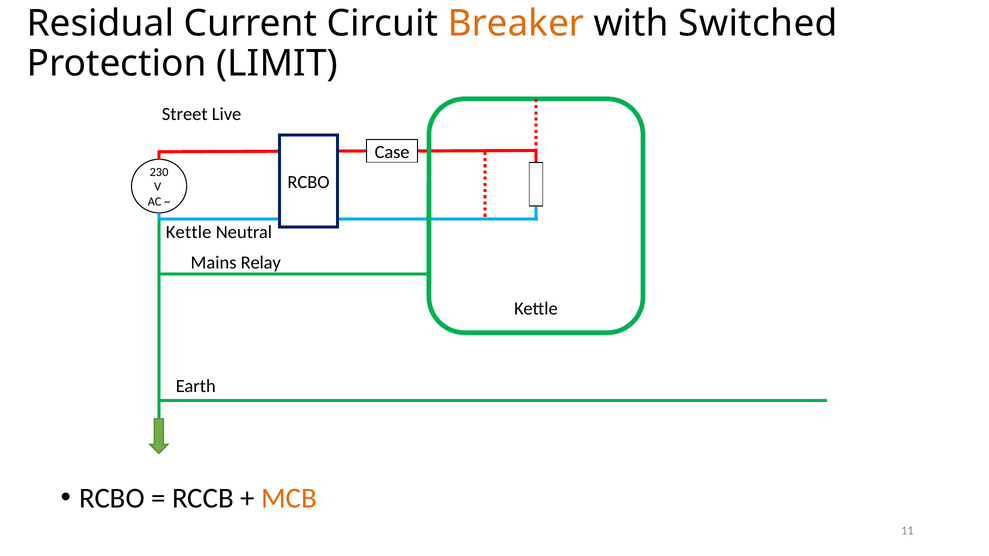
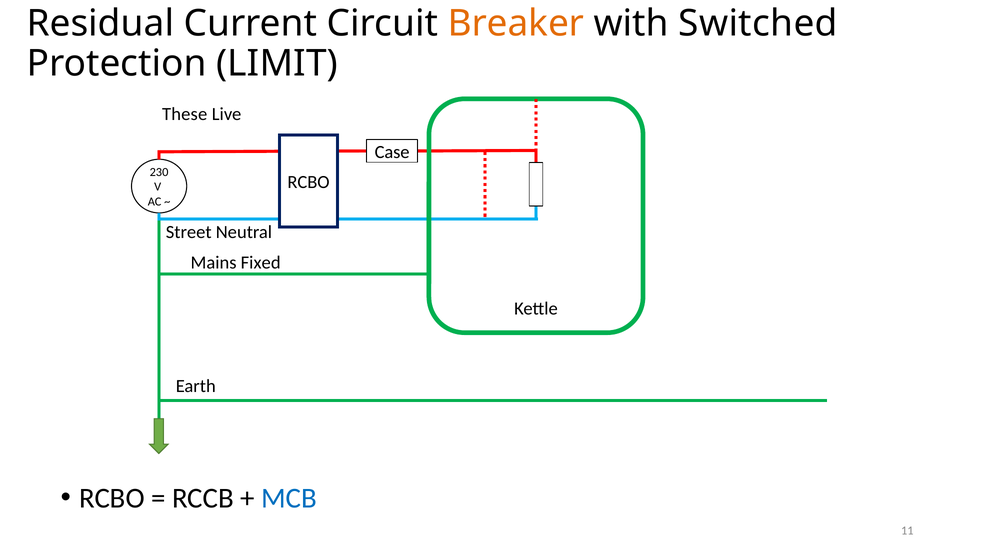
Street: Street -> These (185, 114)
Kettle: Kettle -> Street (189, 232)
Relay: Relay -> Fixed (261, 263)
MCB colour: orange -> blue (289, 498)
